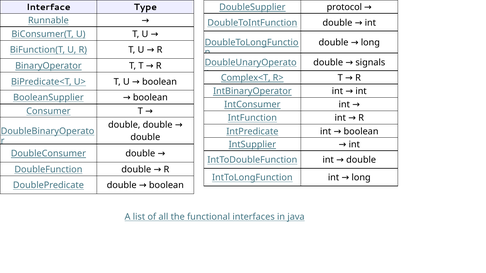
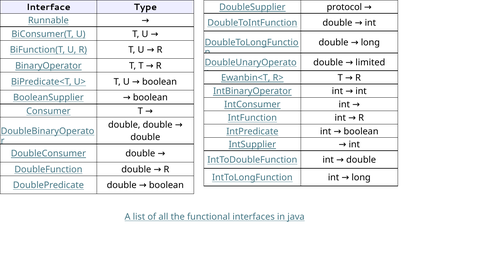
signals: signals -> limited (370, 62)
Complex<T: Complex<T -> Ewanbin<T (246, 78)
